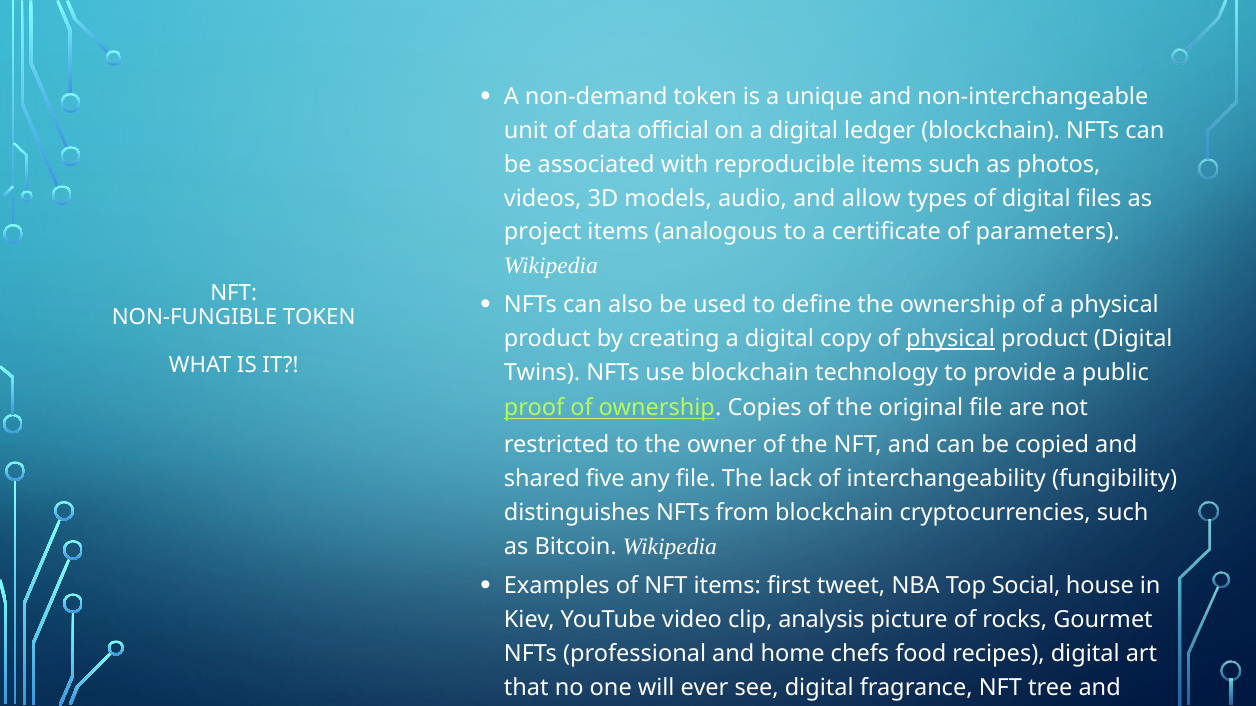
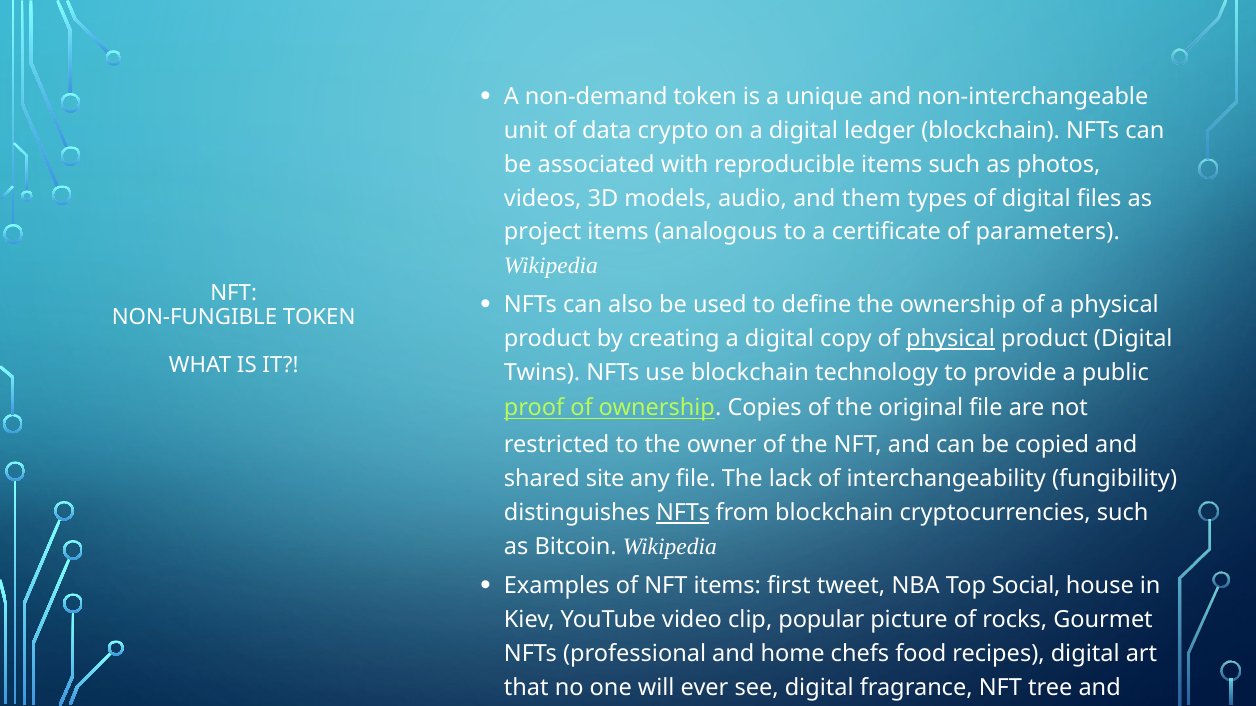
official: official -> crypto (673, 131)
allow: allow -> them (871, 198)
five: five -> site (605, 479)
NFTs underline: none -> present (683, 513)
analysis: analysis -> popular (821, 620)
